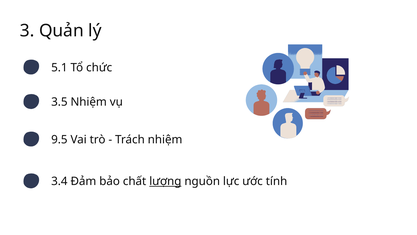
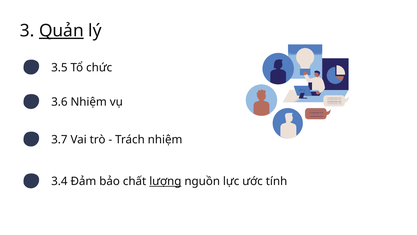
Quản underline: none -> present (61, 31)
5.1: 5.1 -> 3.5 (59, 67)
3.5: 3.5 -> 3.6 (59, 102)
9.5: 9.5 -> 3.7 (59, 139)
